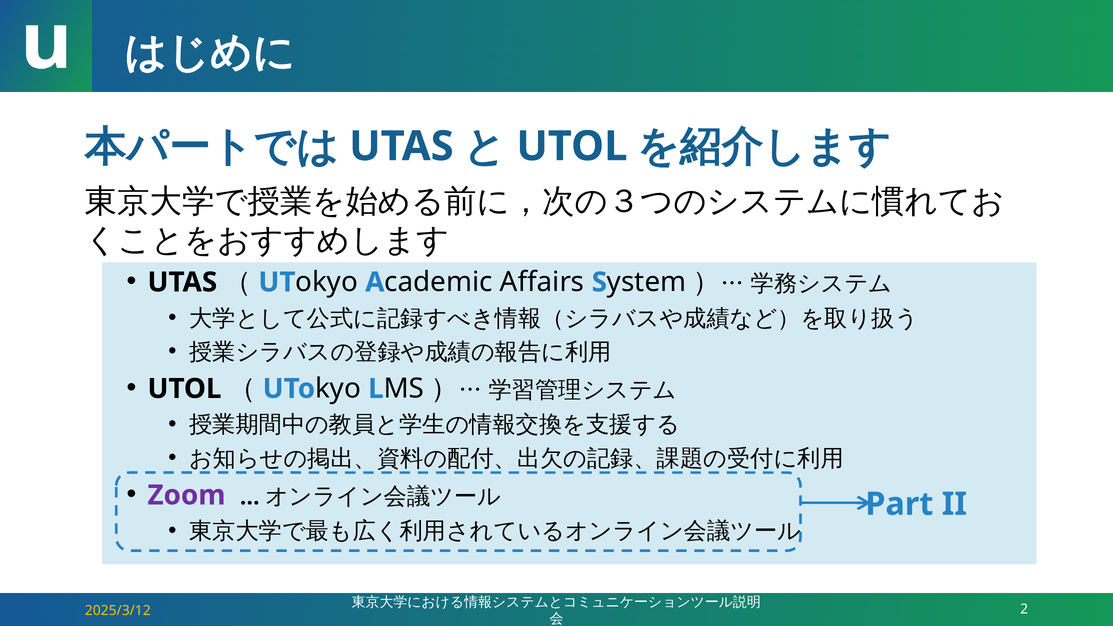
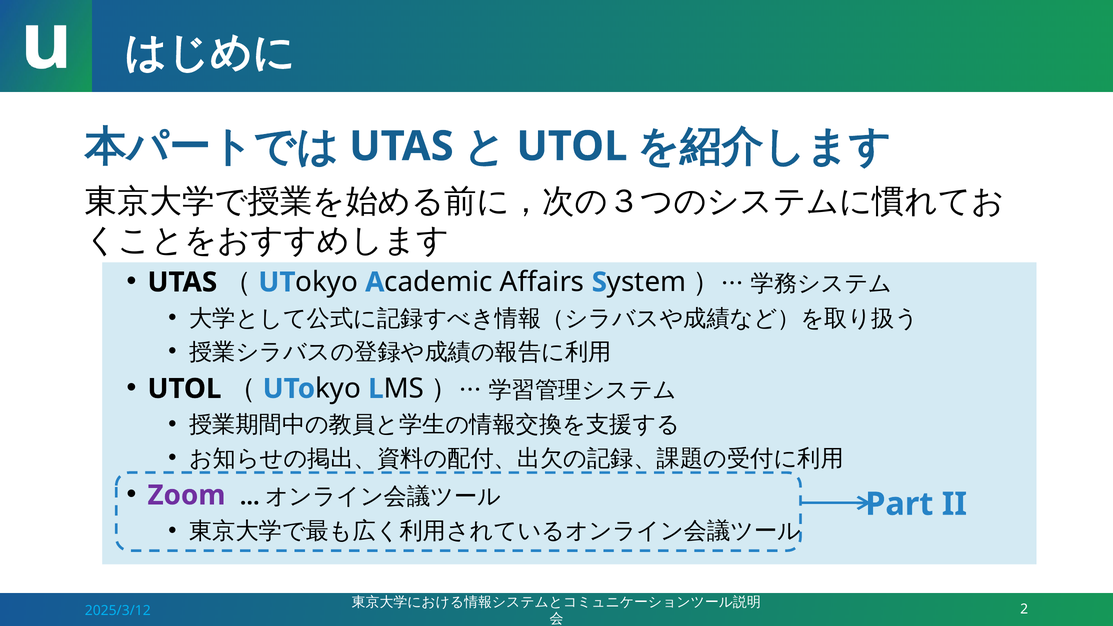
2025/3/12 colour: yellow -> light blue (118, 611)
